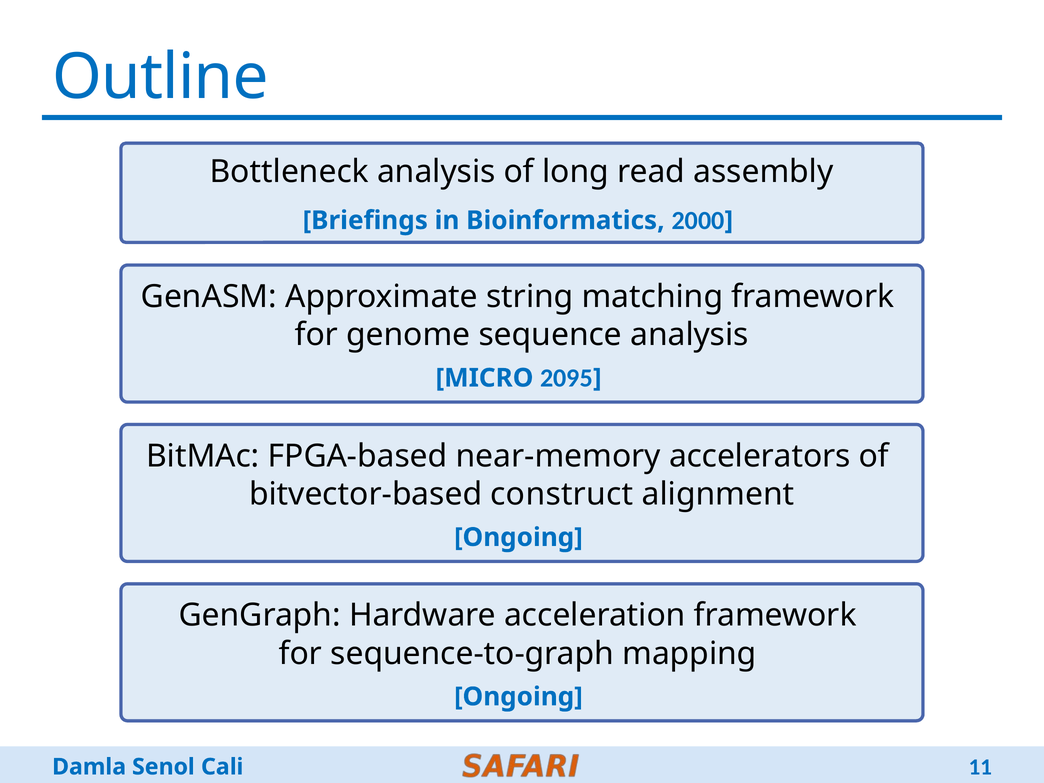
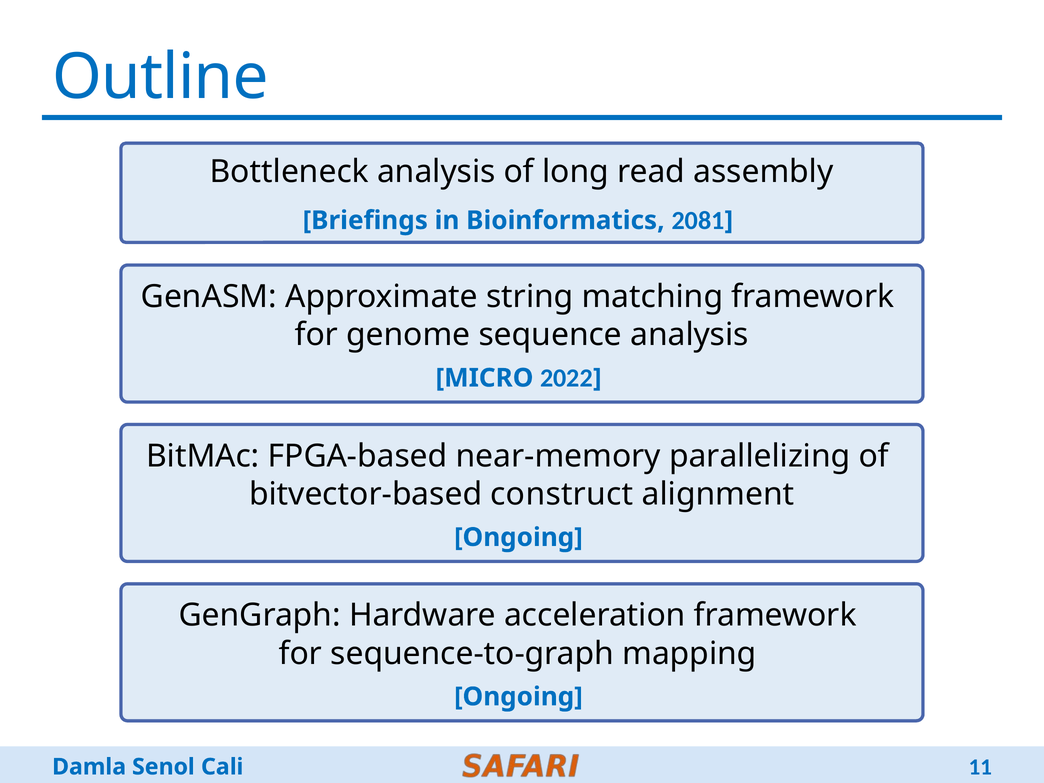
2000: 2000 -> 2081 (698, 220)
2095: 2095 -> 2022 (566, 378)
accelerators: accelerators -> parallelizing (760, 456)
